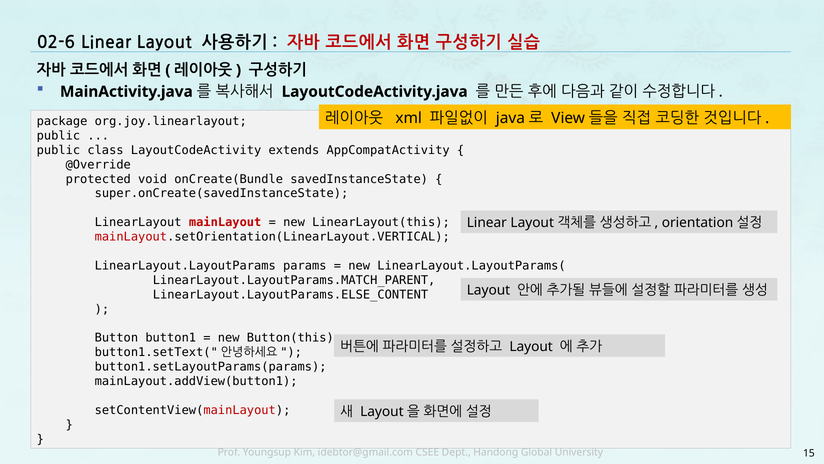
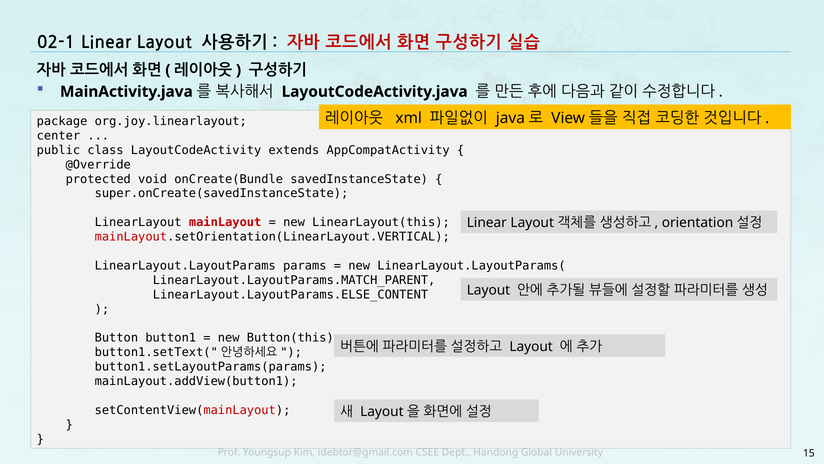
02-6: 02-6 -> 02-1 (56, 42)
public: public -> center (58, 136)
